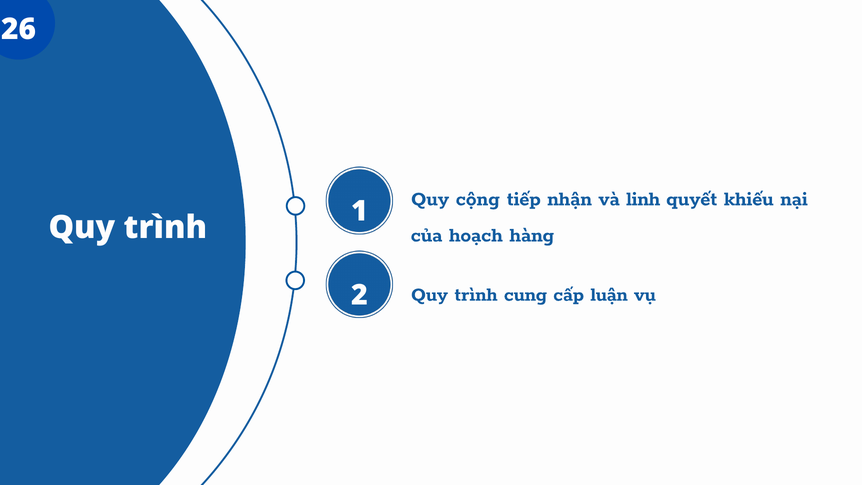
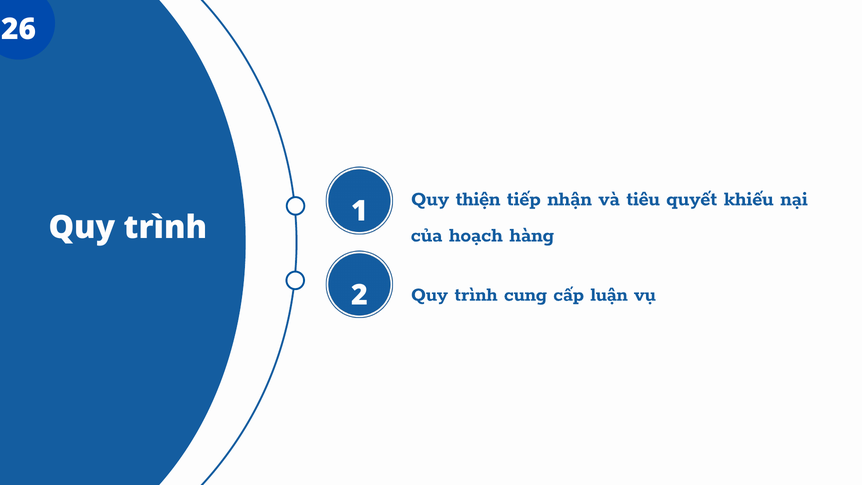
cộng: cộng -> thiện (478, 198)
linh: linh -> tiêu (643, 198)
